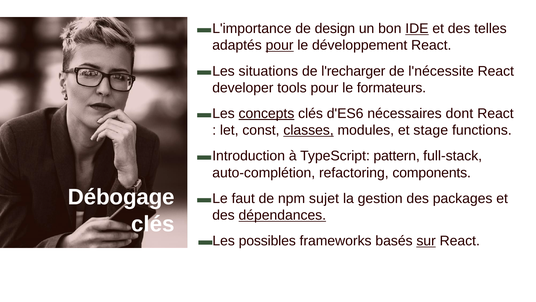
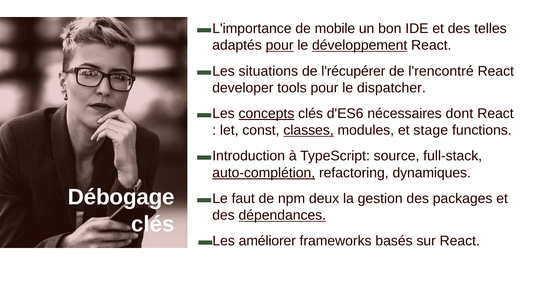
design: design -> mobile (335, 29)
IDE underline: present -> none (417, 29)
développement underline: none -> present (360, 45)
l'recharger: l'recharger -> l'récupérer (353, 71)
l'nécessite: l'nécessite -> l'rencontré (441, 71)
formateurs: formateurs -> dispatcher (391, 88)
pattern: pattern -> source (397, 156)
auto-complétion underline: none -> present (264, 173)
components: components -> dynamiques (432, 173)
sujet: sujet -> deux (324, 198)
possibles: possibles -> améliorer (267, 241)
sur underline: present -> none (426, 241)
